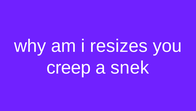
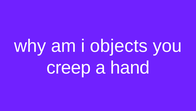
resizes: resizes -> objects (119, 46)
snek: snek -> hand (130, 67)
